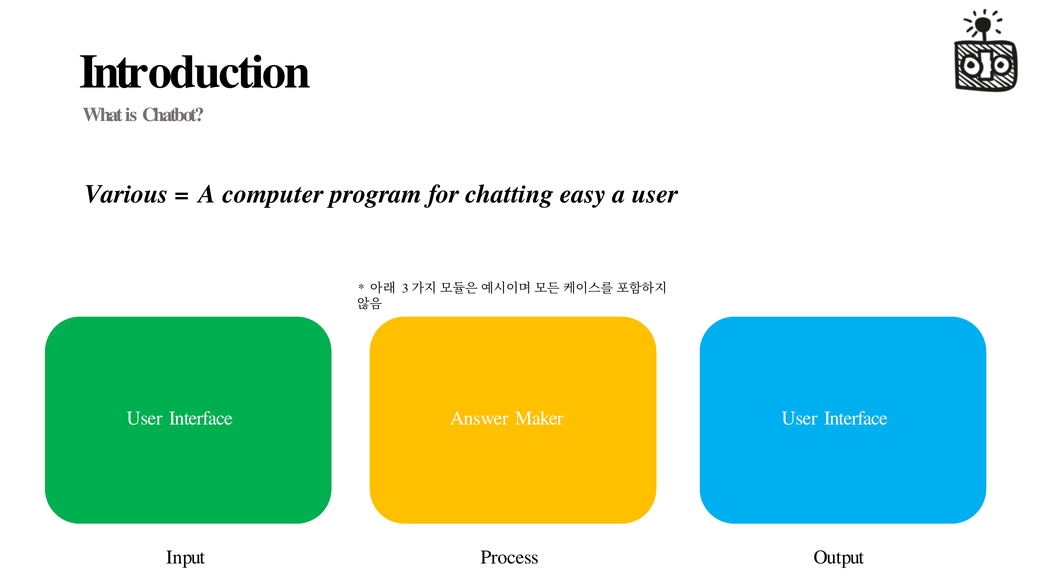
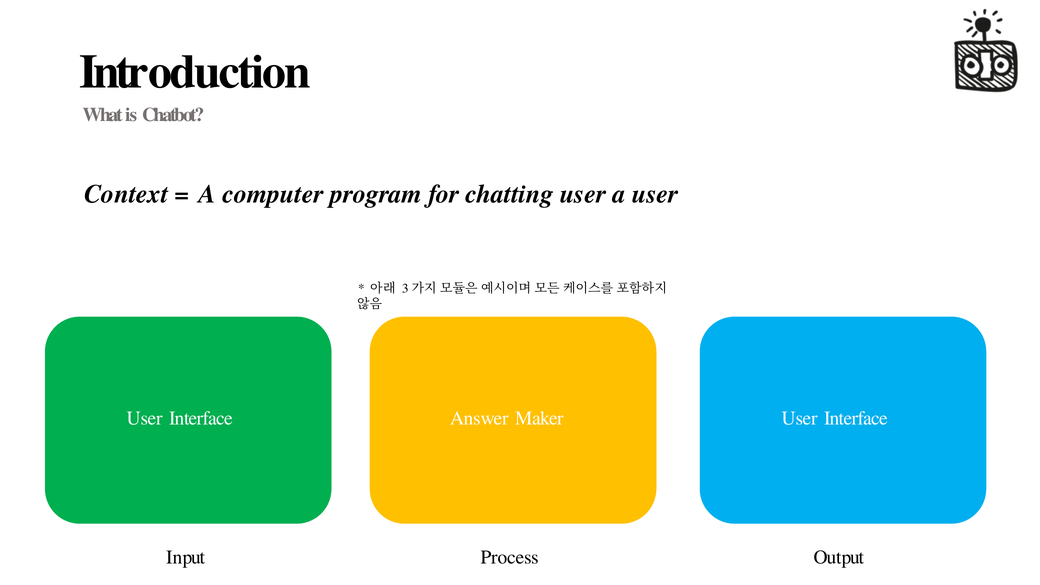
Various: Various -> Context (126, 194)
chatting easy: easy -> user (583, 194)
